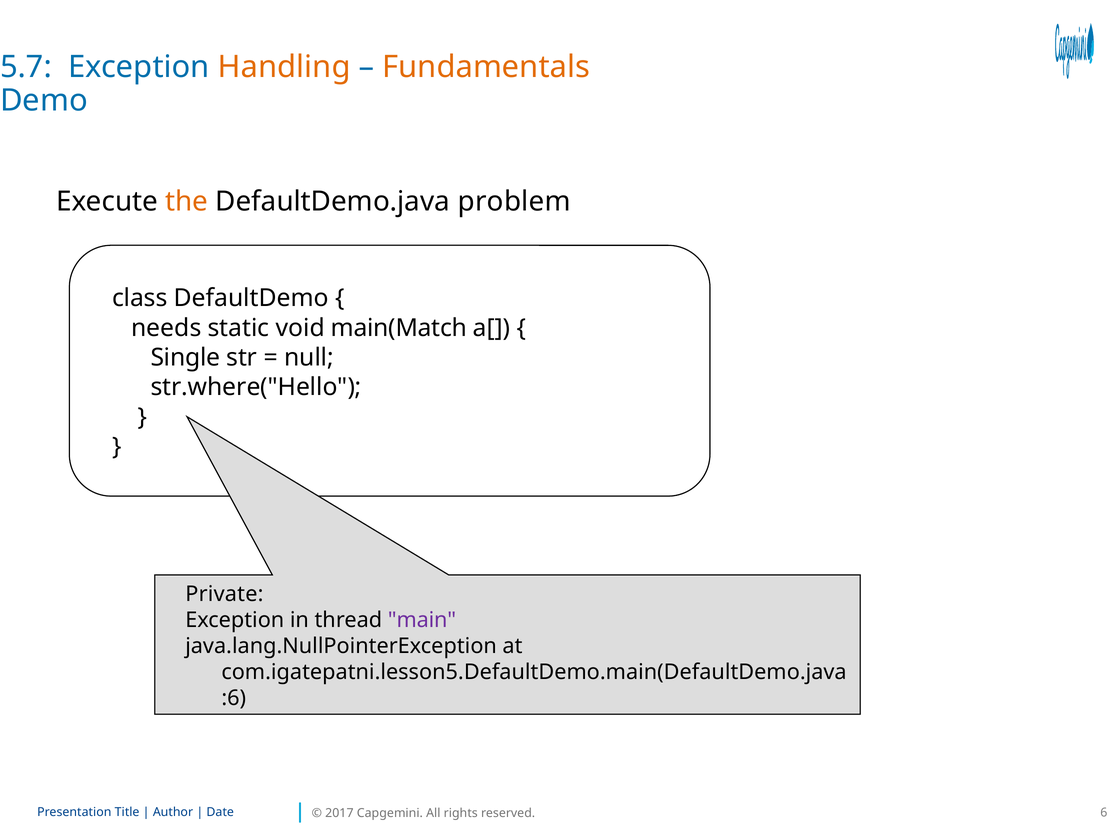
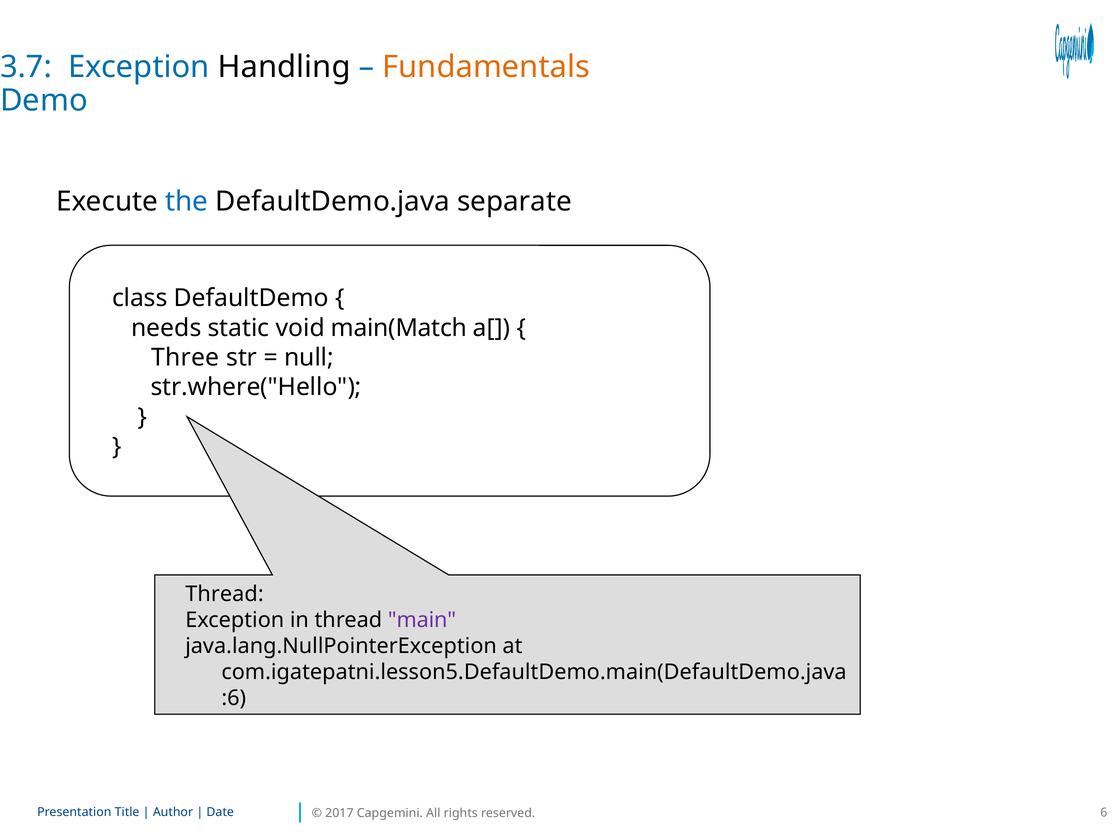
5.7: 5.7 -> 3.7 (26, 67)
Handling colour: orange -> black (284, 67)
the colour: orange -> blue (187, 201)
problem: problem -> separate (514, 201)
Single: Single -> Three (185, 357)
Private: Private -> Thread (224, 594)
